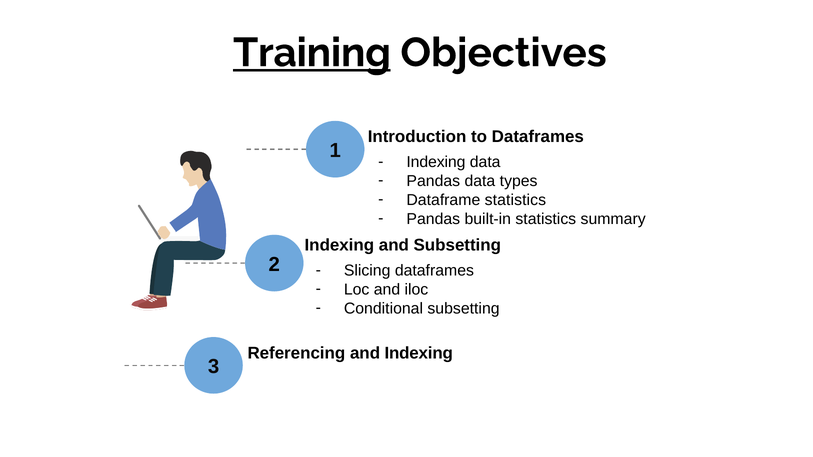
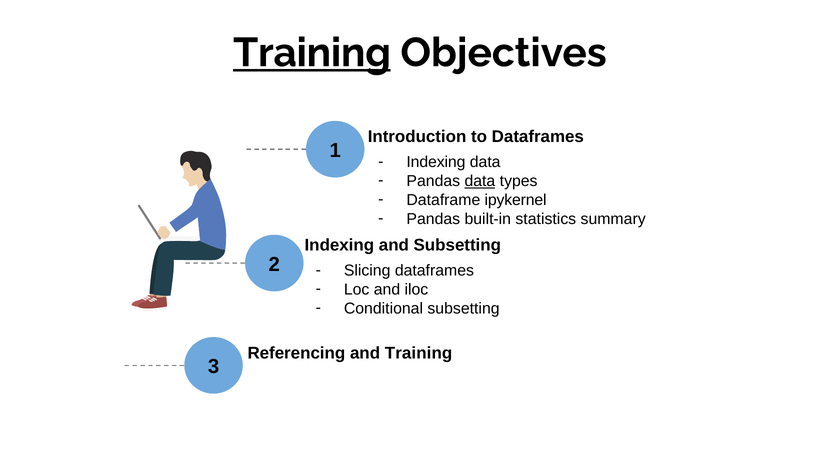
data underline: none -> present (480, 181)
Dataframe statistics: statistics -> ipykernel (516, 200)
and Indexing: Indexing -> Training (419, 353)
